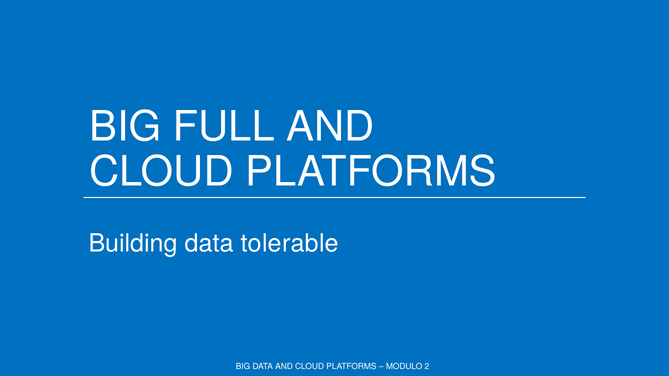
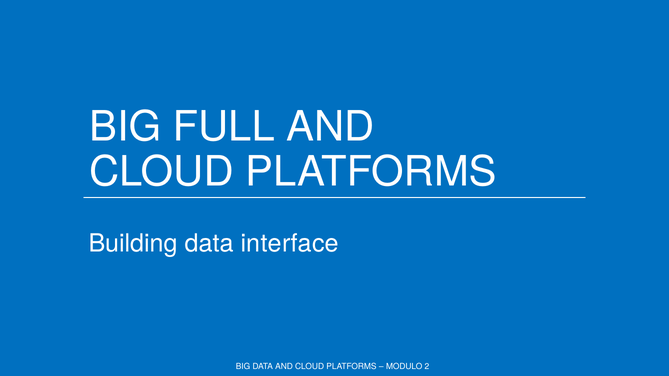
tolerable: tolerable -> interface (290, 243)
